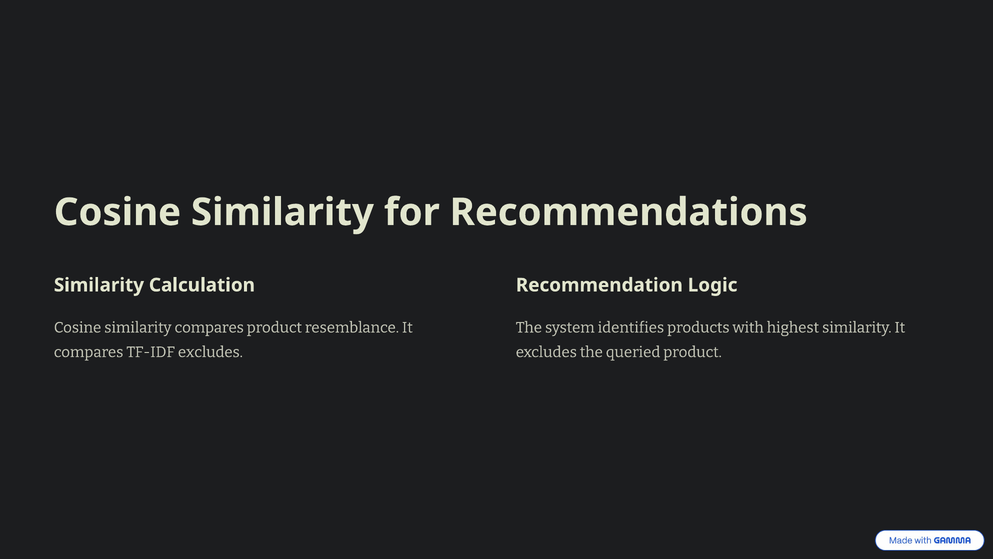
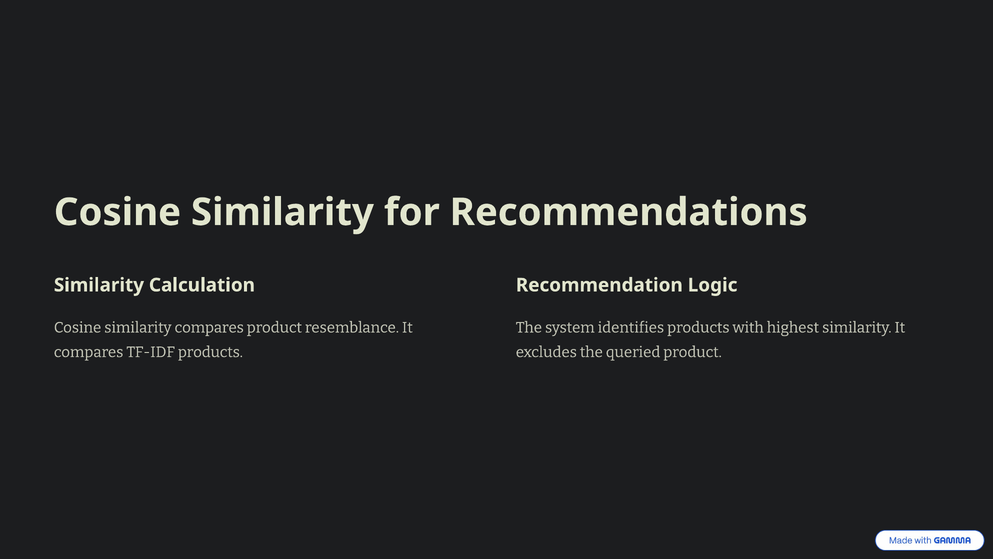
TF-IDF excludes: excludes -> products (210, 352)
